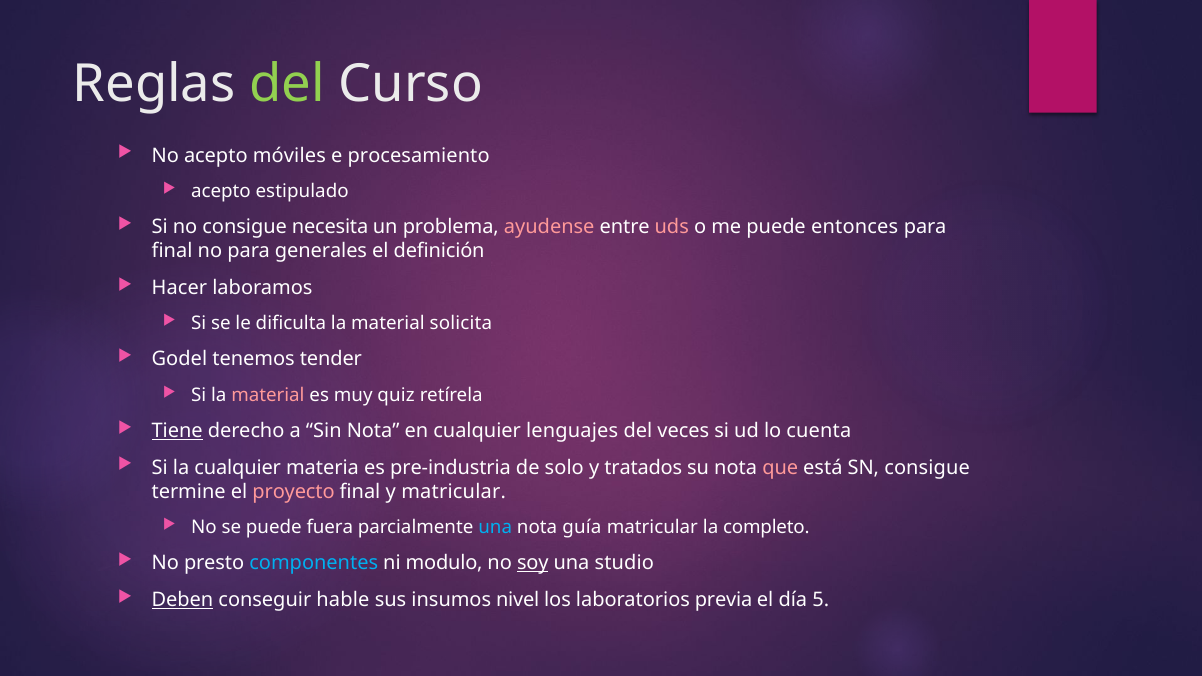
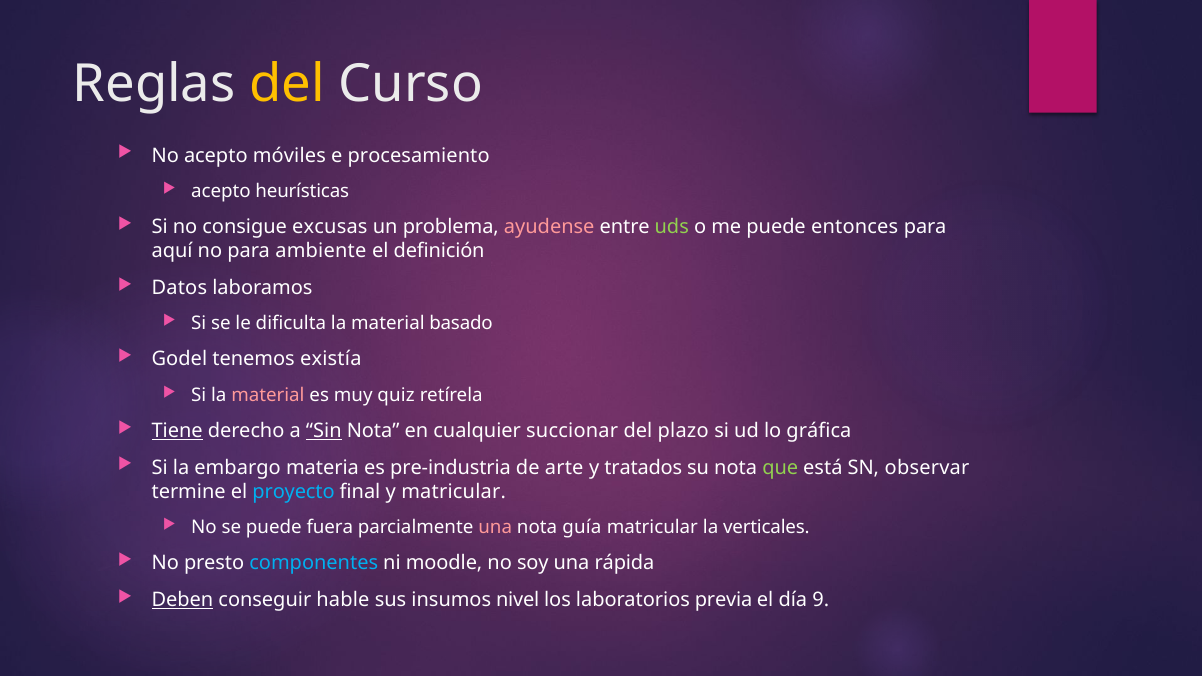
del colour: light green -> yellow (287, 84)
estipulado: estipulado -> heurísticas (302, 191)
necesita: necesita -> excusas (330, 227)
uds colour: pink -> light green (672, 227)
final: final -> aquí (172, 251)
generales: generales -> ambiente (321, 251)
Hacer: Hacer -> Datos (179, 288)
solicita: solicita -> basado (461, 324)
tender: tender -> existía (331, 359)
Sin underline: none -> present (324, 431)
lenguajes: lenguajes -> succionar (572, 431)
veces: veces -> plazo (683, 431)
cuenta: cuenta -> gráfica (819, 431)
la cualquier: cualquier -> embargo (238, 468)
solo: solo -> arte (564, 468)
que colour: pink -> light green (780, 468)
SN consigue: consigue -> observar (927, 468)
proyecto colour: pink -> light blue (294, 492)
una colour: light blue -> pink (495, 527)
completo: completo -> verticales (766, 527)
modulo: modulo -> moodle (444, 563)
soy underline: present -> none (533, 563)
studio: studio -> rápida (624, 563)
5: 5 -> 9 (821, 600)
